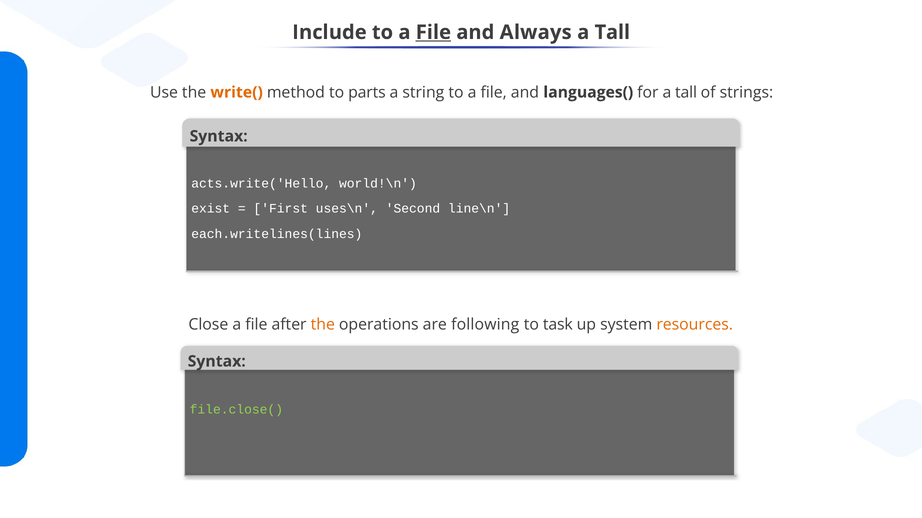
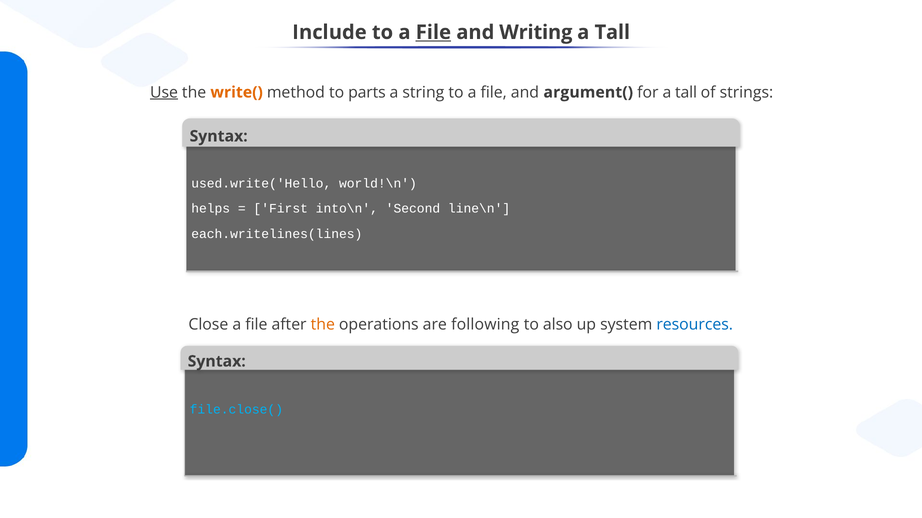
Always: Always -> Writing (536, 32)
Use underline: none -> present (164, 92)
languages(: languages( -> argument( (588, 92)
acts.write('Hello: acts.write('Hello -> used.write('Hello (261, 184)
exist: exist -> helps (211, 209)
uses\n: uses\n -> into\n (347, 209)
task: task -> also (558, 325)
resources colour: orange -> blue (695, 325)
file.close( colour: light green -> light blue (236, 410)
